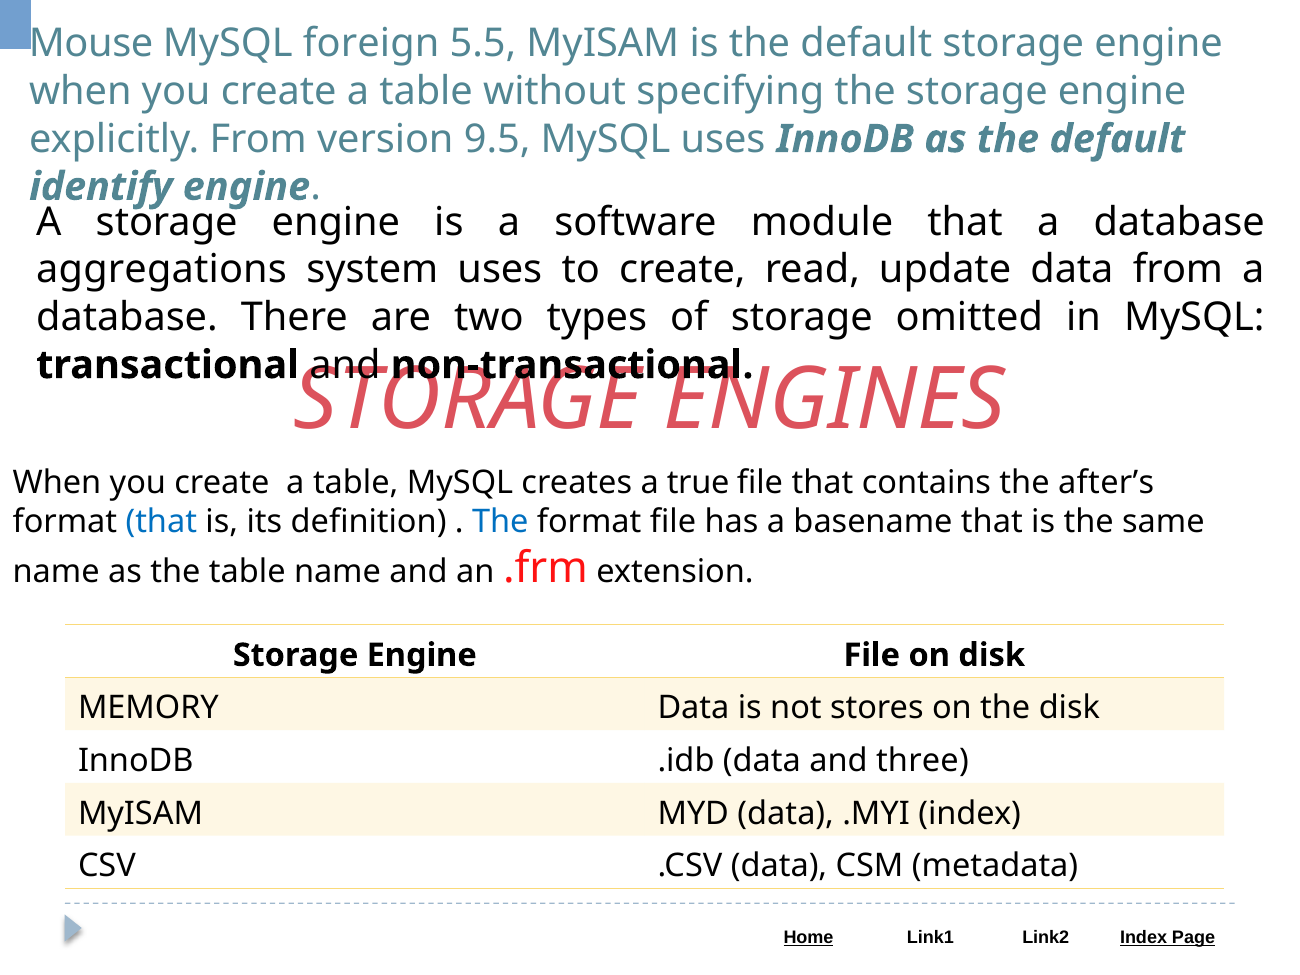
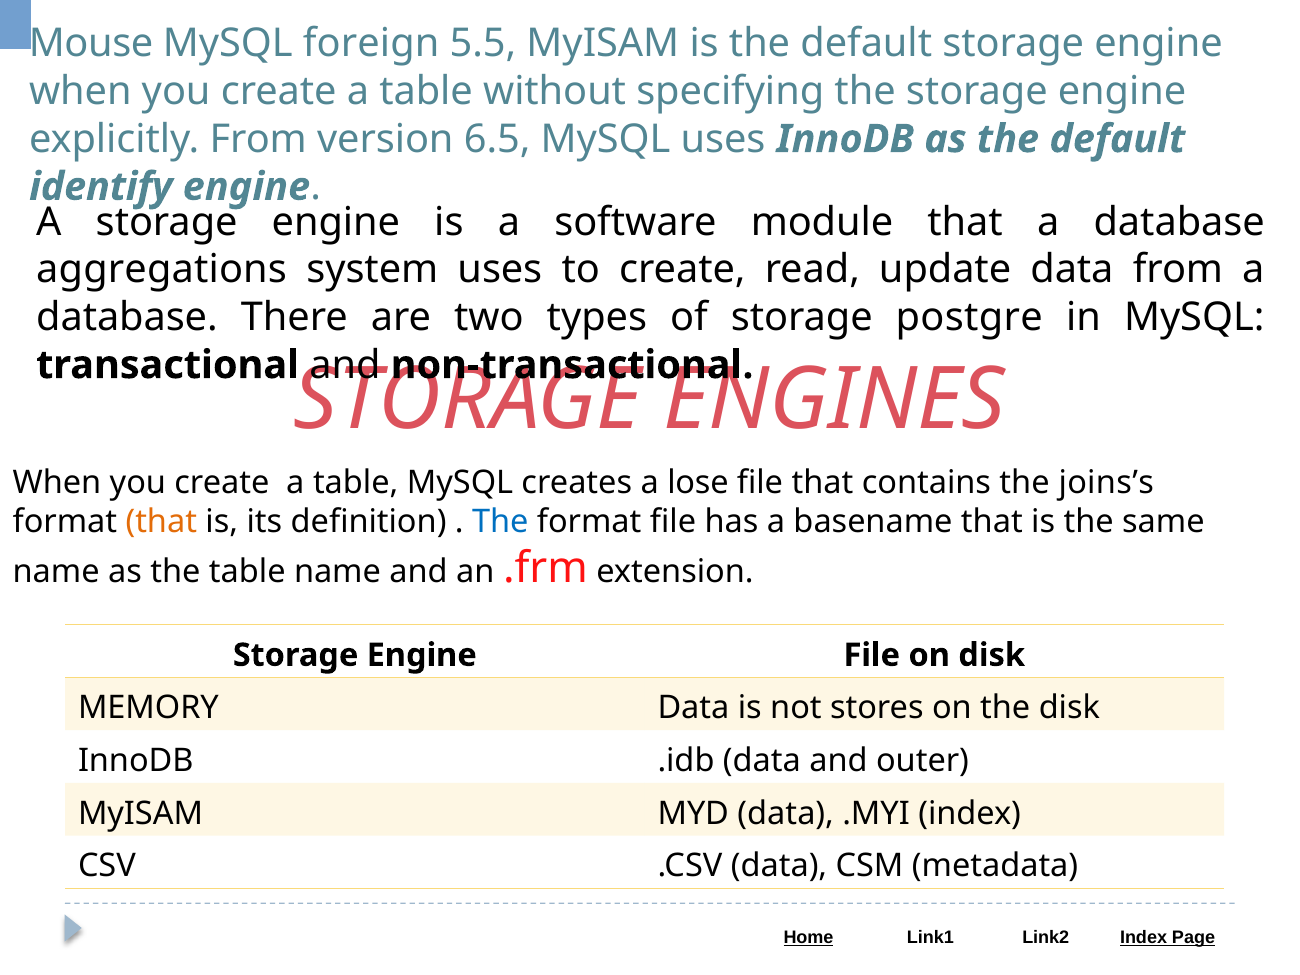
9.5: 9.5 -> 6.5 (497, 139)
omitted: omitted -> postgre (969, 317)
true: true -> lose (698, 483)
after’s: after’s -> joins’s (1106, 483)
that colour: blue -> orange (161, 522)
three: three -> outer (923, 761)
